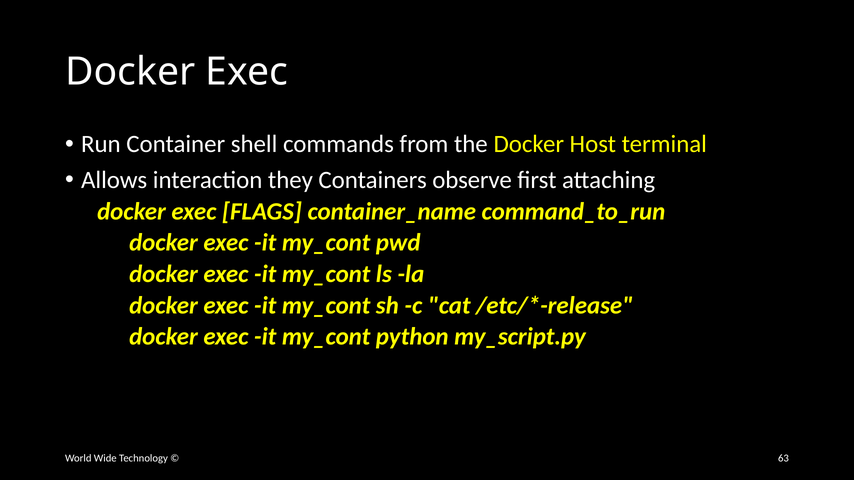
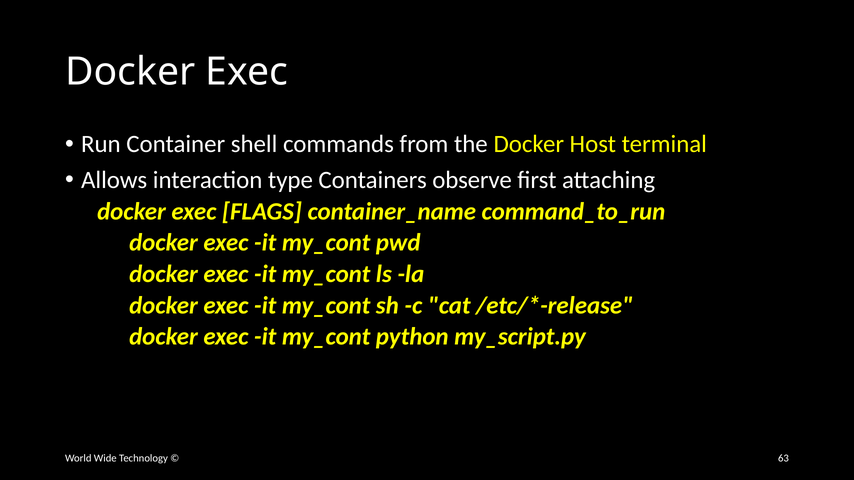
they: they -> type (290, 180)
